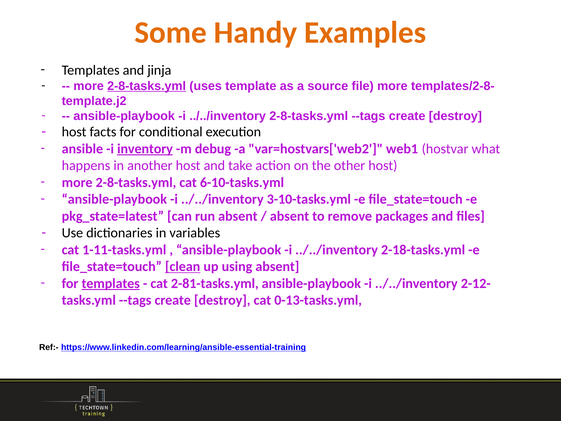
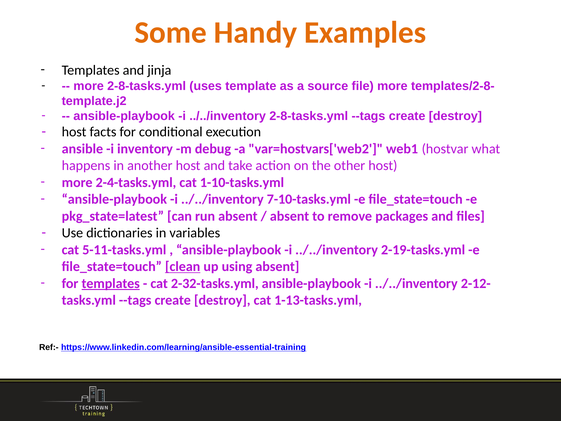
2-8-tasks.yml underline: present -> none (147, 86)
inventory underline: present -> none (145, 149)
2-8-tasks.yml: 2-8-tasks.yml -> 2-4-tasks.yml (136, 182)
6-10-tasks.yml: 6-10-tasks.yml -> 1-10-tasks.yml (242, 182)
3-10-tasks.yml: 3-10-tasks.yml -> 7-10-tasks.yml (309, 199)
1-11-tasks.yml: 1-11-tasks.yml -> 5-11-tasks.yml (124, 250)
2-18-tasks.yml: 2-18-tasks.yml -> 2-19-tasks.yml (423, 250)
2-81-tasks.yml: 2-81-tasks.yml -> 2-32-tasks.yml (215, 283)
0-13-tasks.yml: 0-13-tasks.yml -> 1-13-tasks.yml (318, 300)
